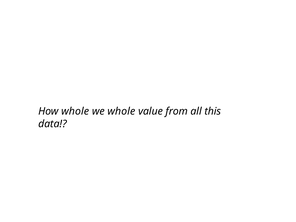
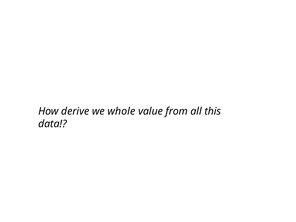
How whole: whole -> derive (75, 111)
